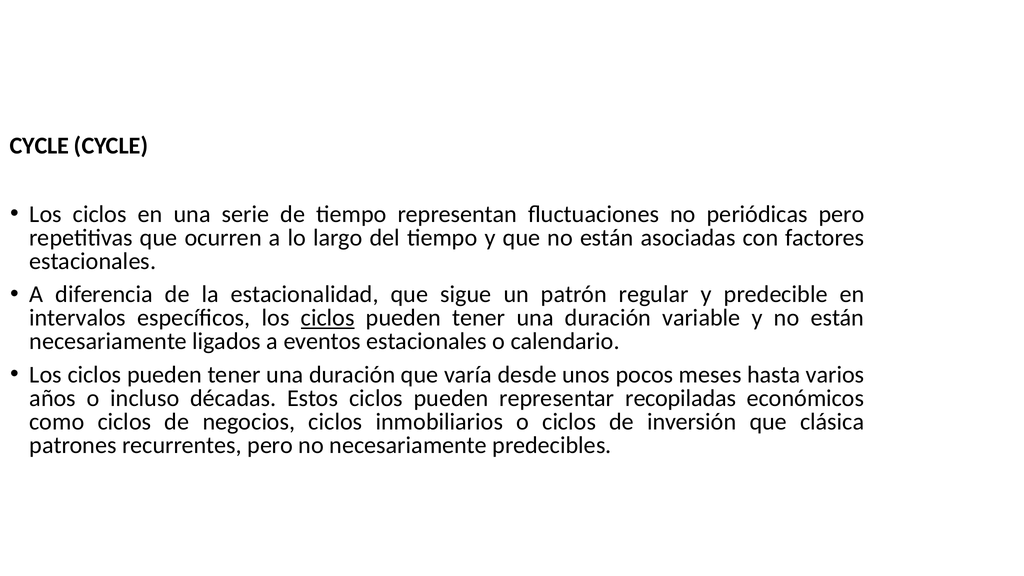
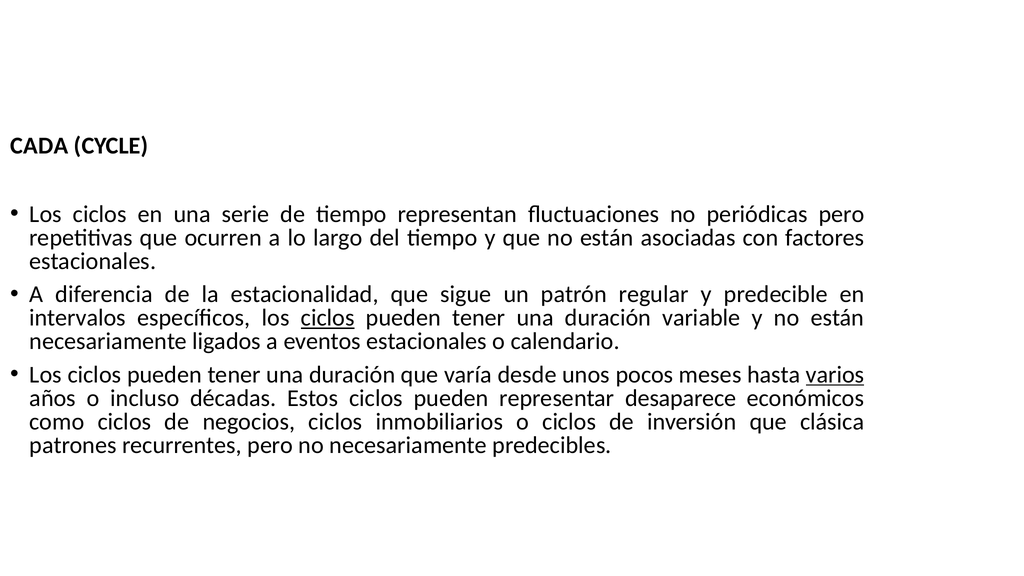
CYCLE: CYCLE -> CADA (39, 146)
varios underline: none -> present (835, 375)
recopiladas: recopiladas -> desaparece (681, 398)
